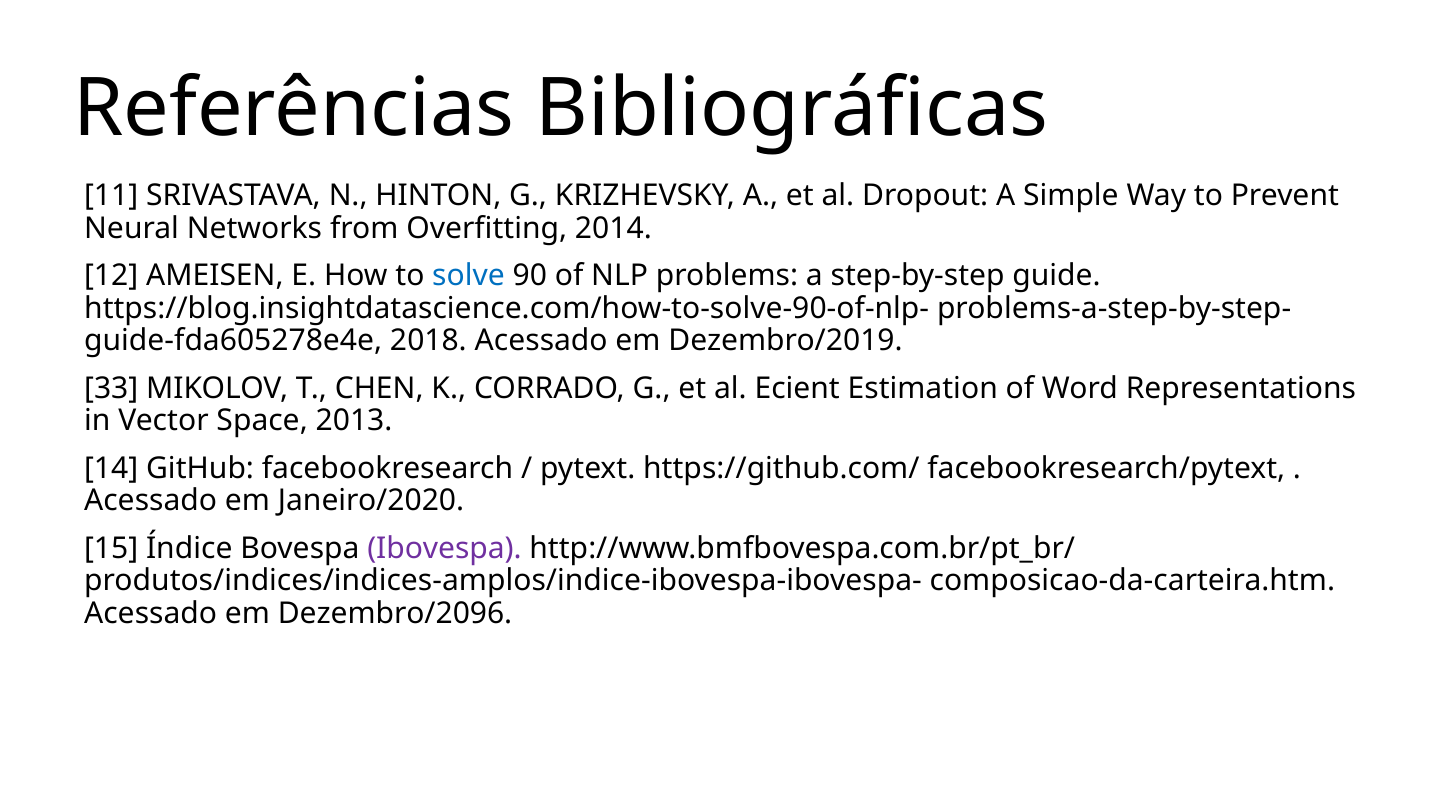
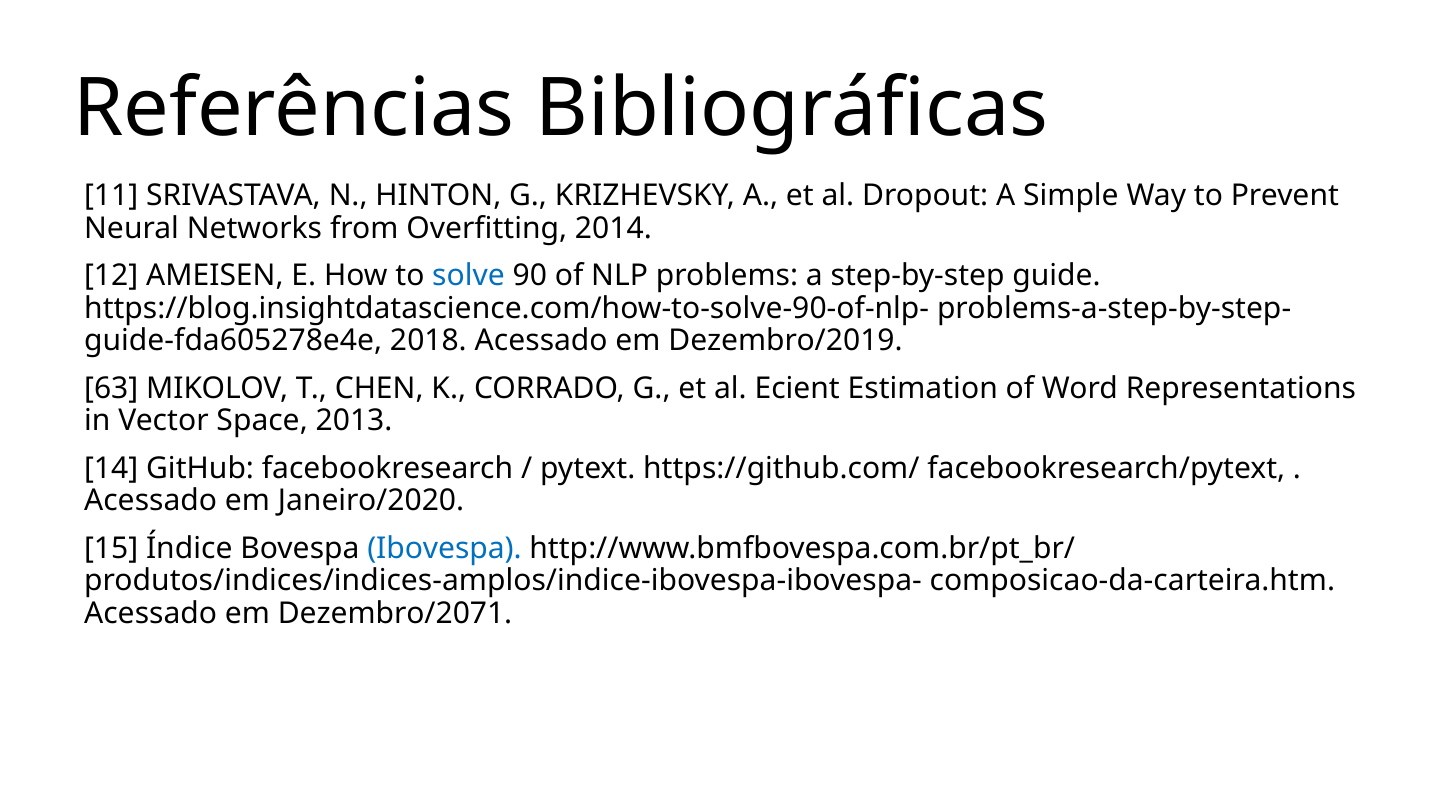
33: 33 -> 63 (111, 388)
Ibovespa colour: purple -> blue (444, 548)
Dezembro/2096: Dezembro/2096 -> Dezembro/2071 (395, 613)
